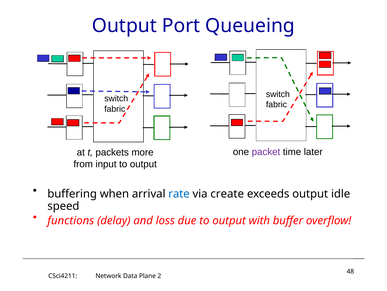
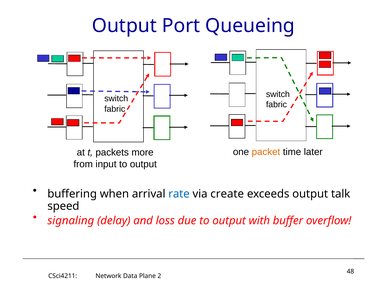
packet colour: purple -> orange (266, 151)
idle: idle -> talk (341, 193)
functions: functions -> signaling (71, 220)
